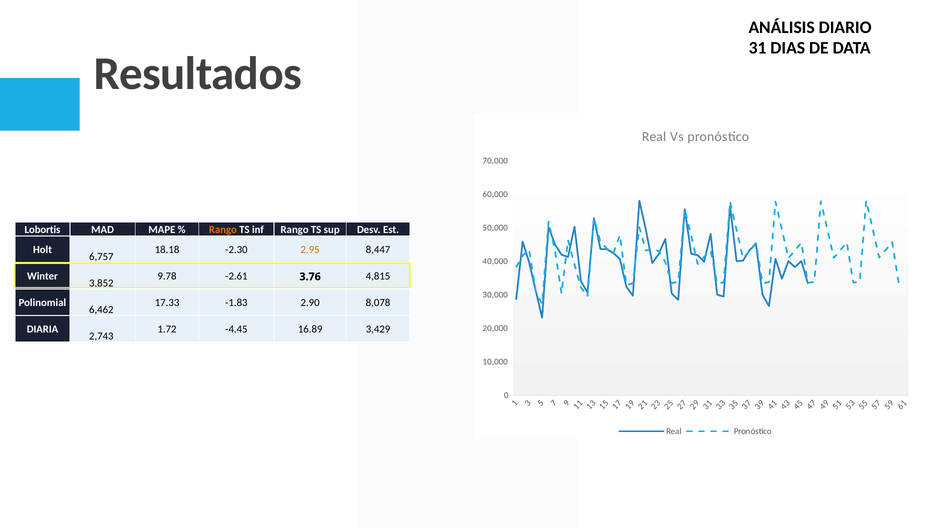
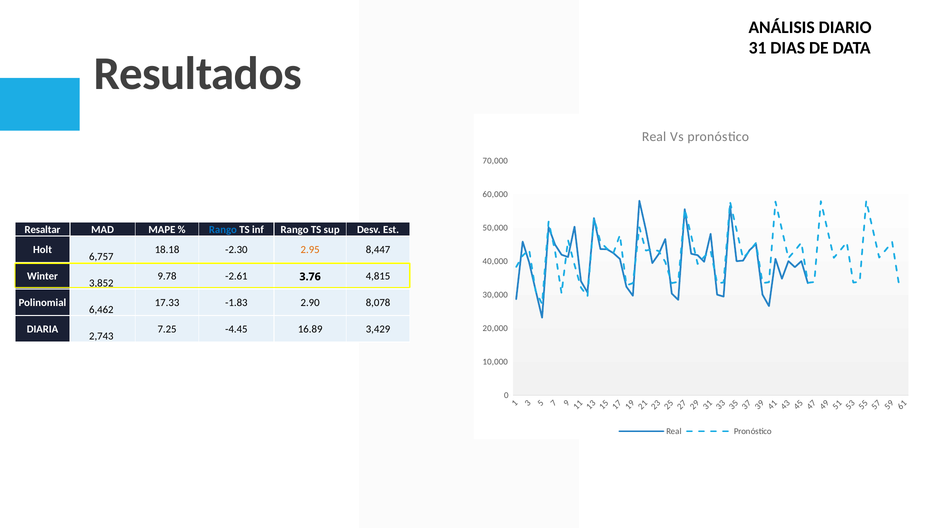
Lobortis: Lobortis -> Resaltar (43, 229)
Rango colour: orange -> blue (223, 229)
1.72: 1.72 -> 7.25 (167, 329)
